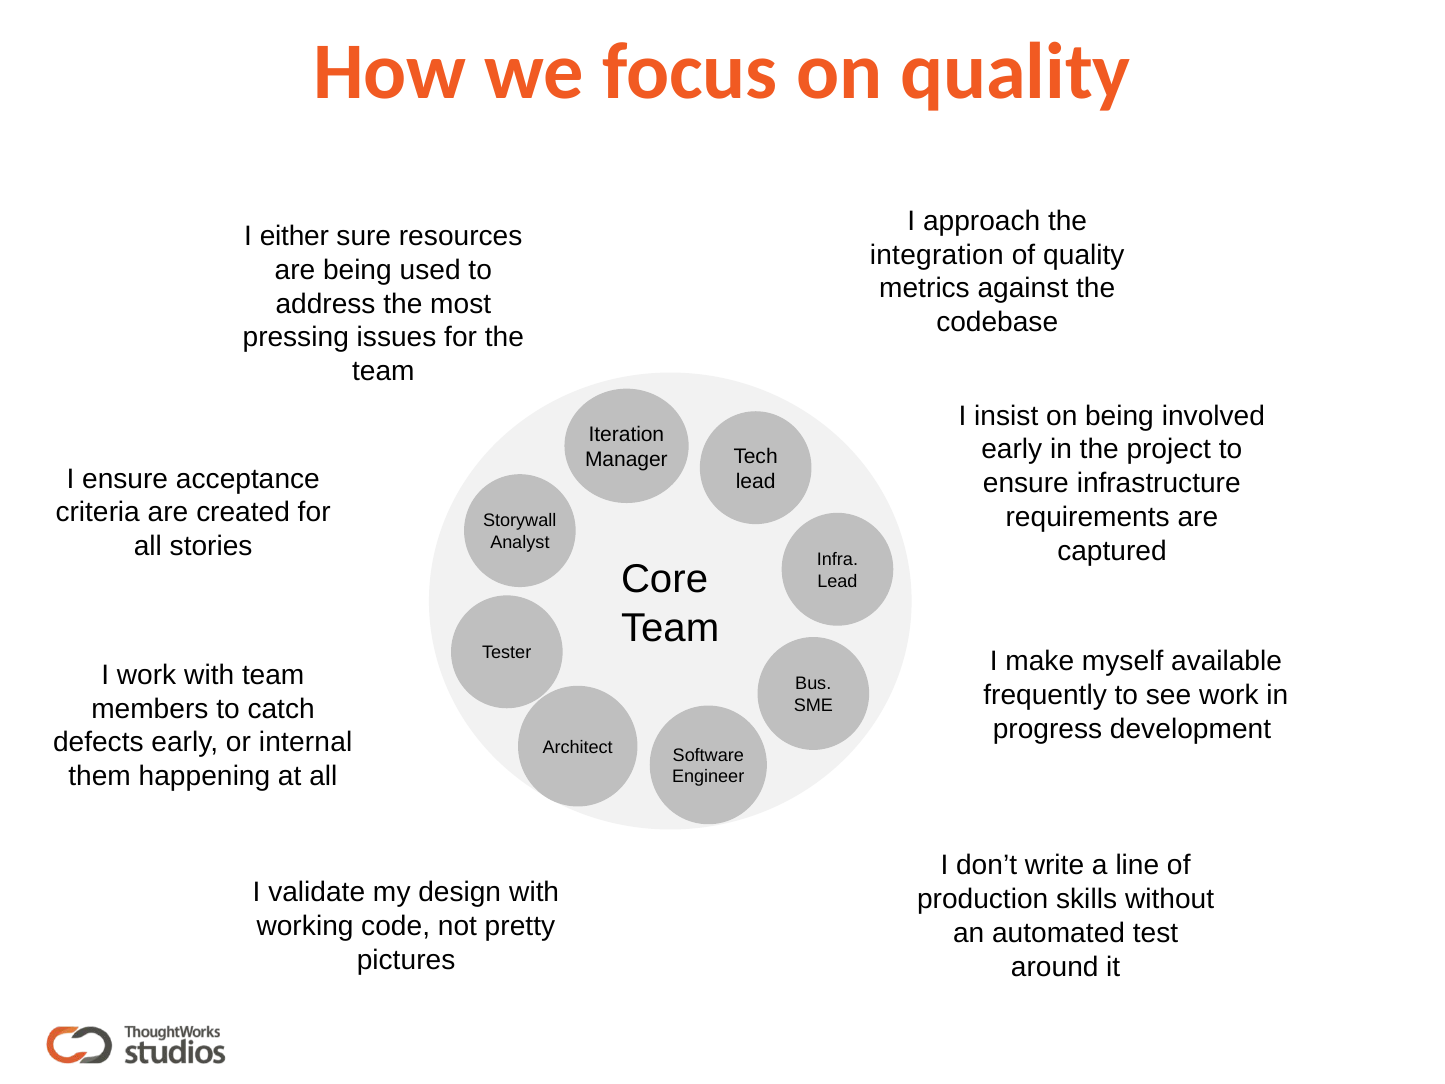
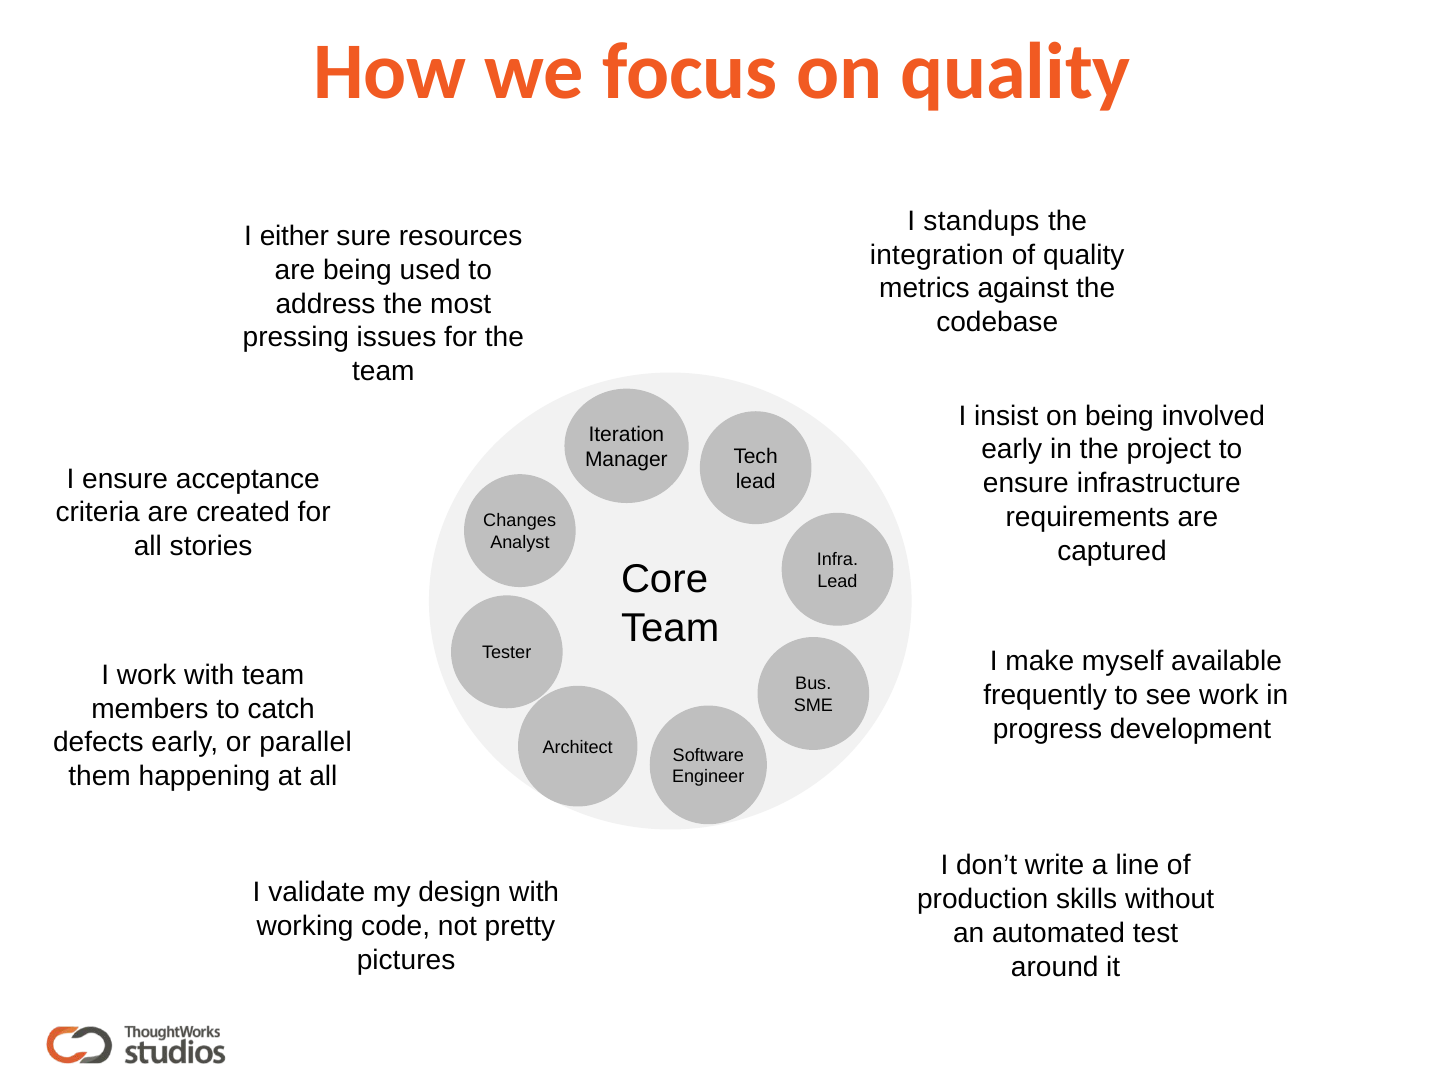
approach: approach -> standups (981, 221)
Storywall: Storywall -> Changes (520, 521)
internal: internal -> parallel (306, 743)
